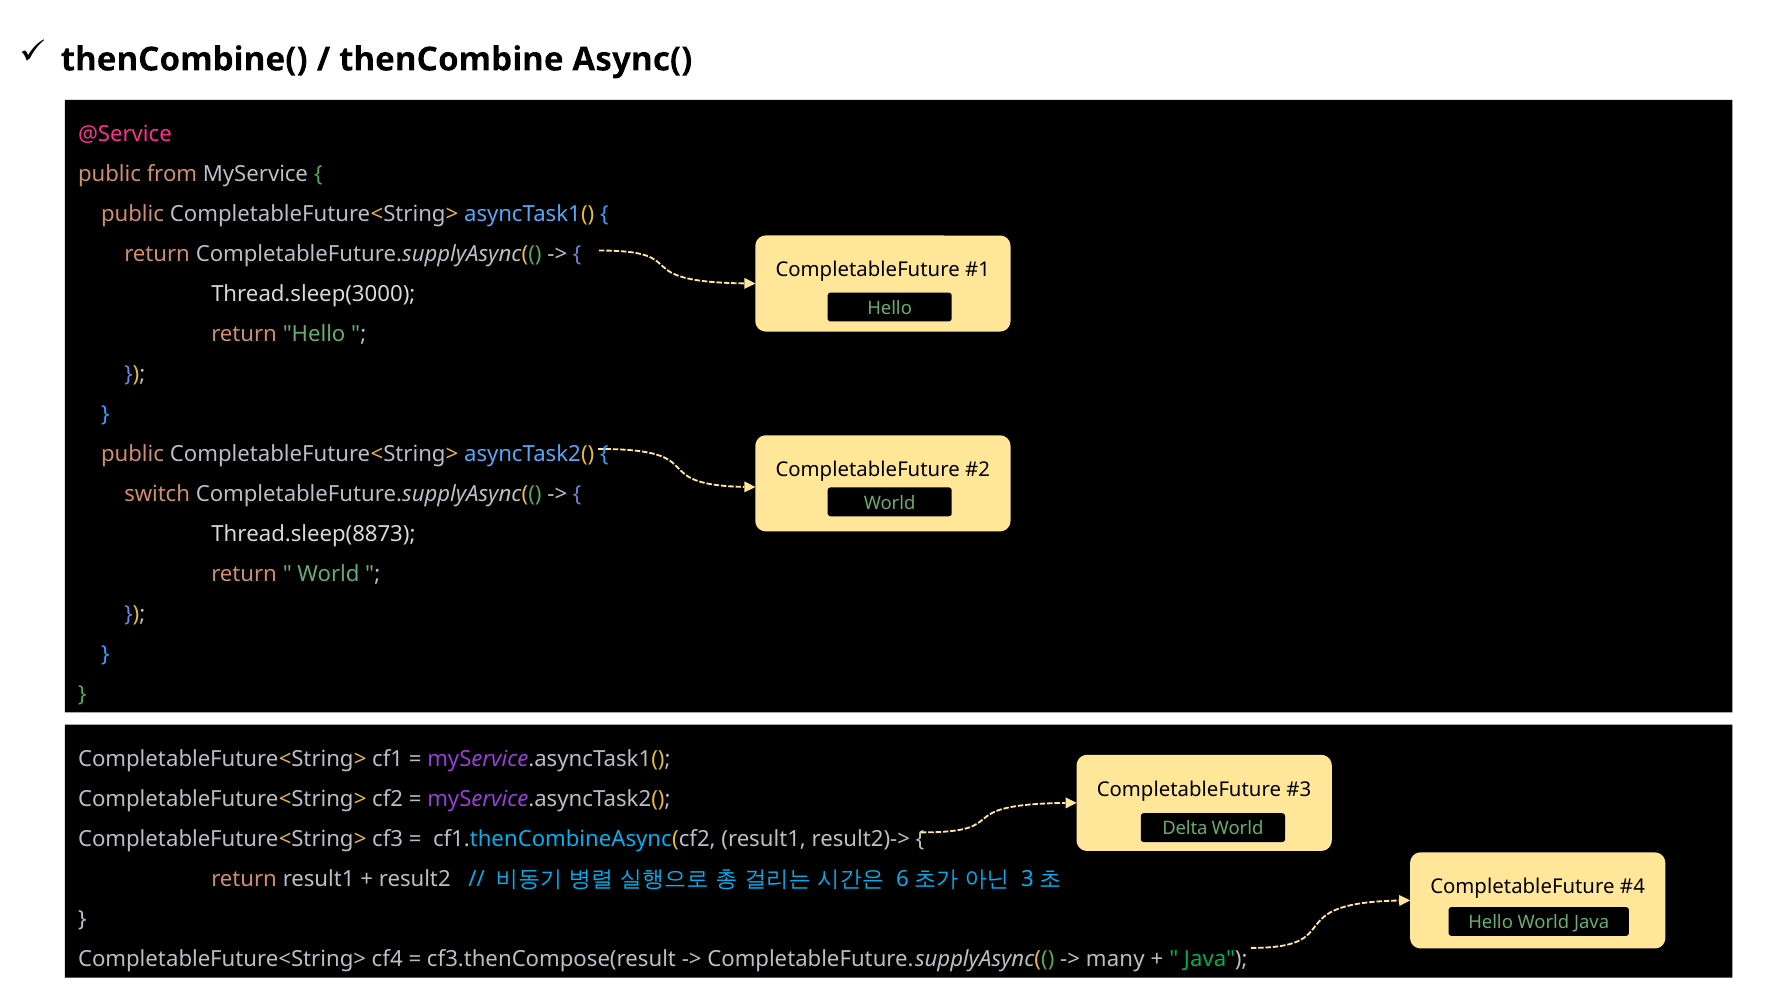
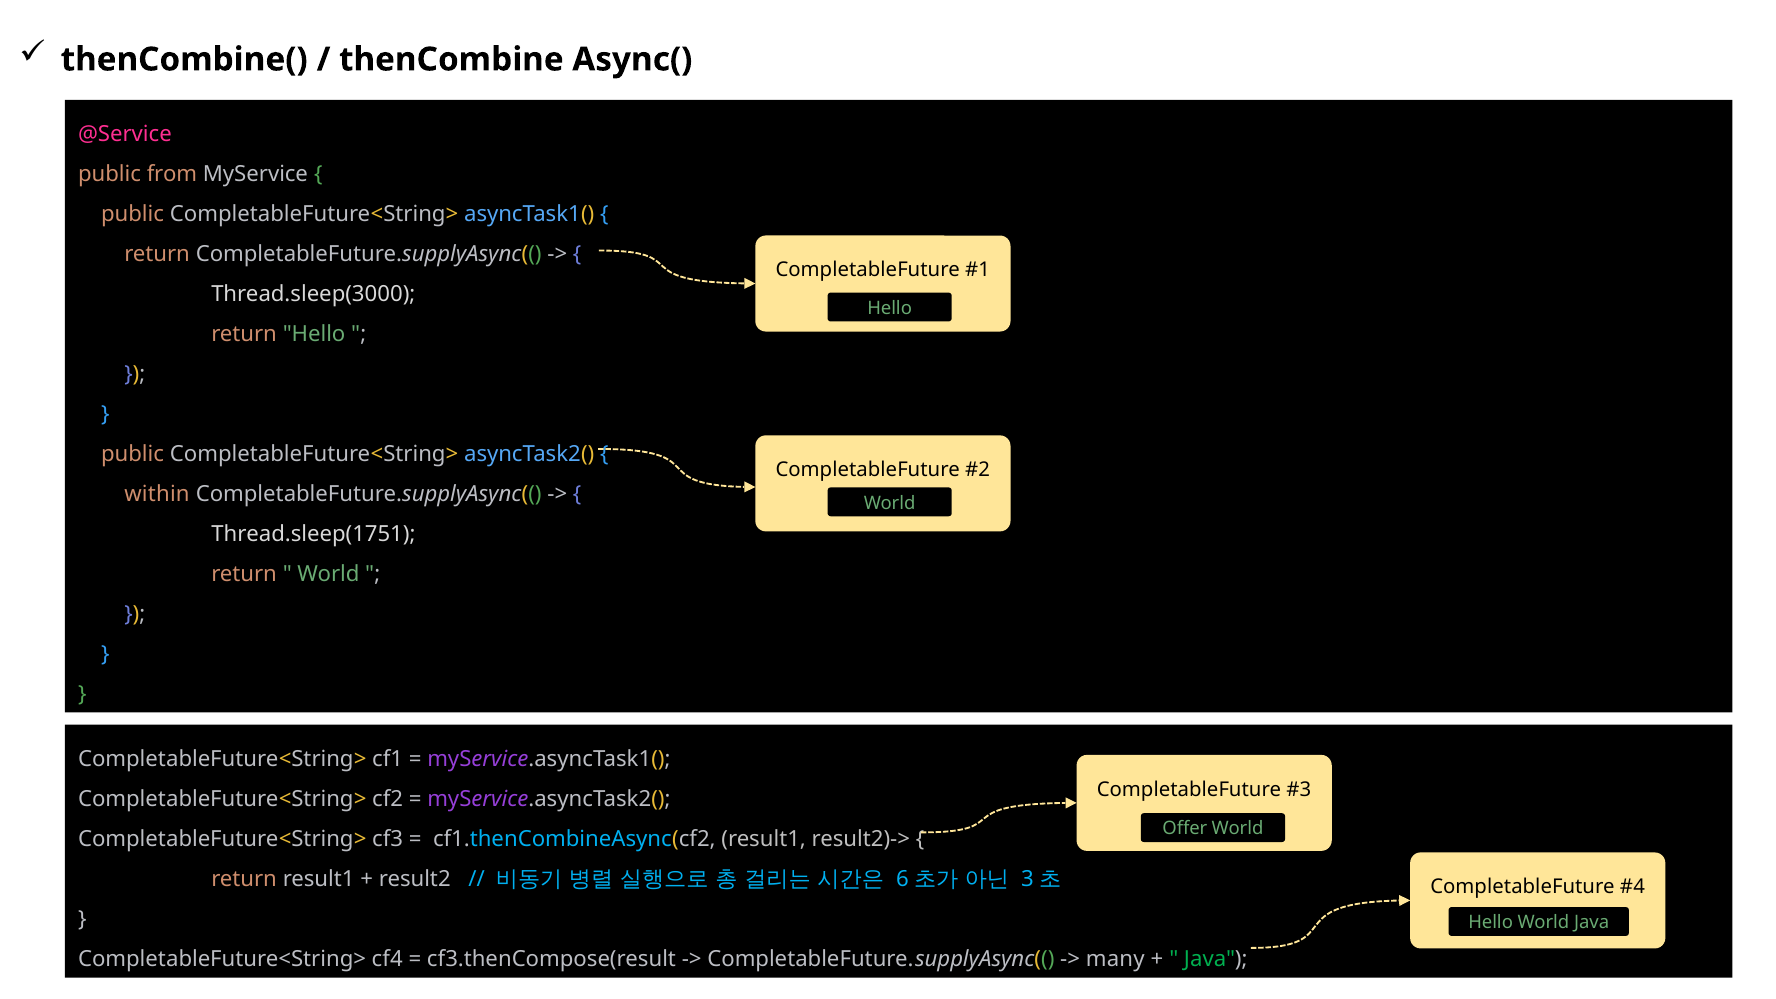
switch: switch -> within (157, 494)
Thread.sleep(8873: Thread.sleep(8873 -> Thread.sleep(1751 (313, 534)
Delta: Delta -> Offer (1185, 829)
